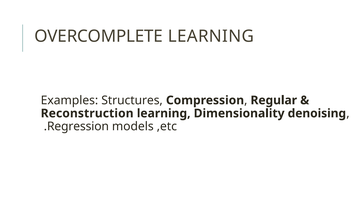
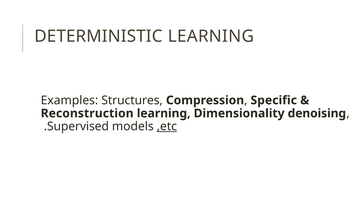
OVERCOMPLETE: OVERCOMPLETE -> DETERMINISTIC (98, 36)
Regular: Regular -> Specific (274, 100)
Regression: Regression -> Supervised (78, 126)
,etc underline: none -> present (167, 126)
